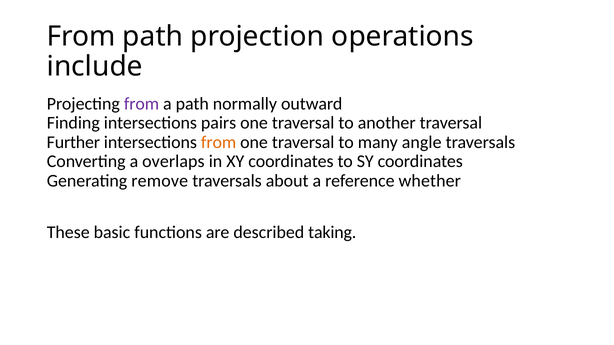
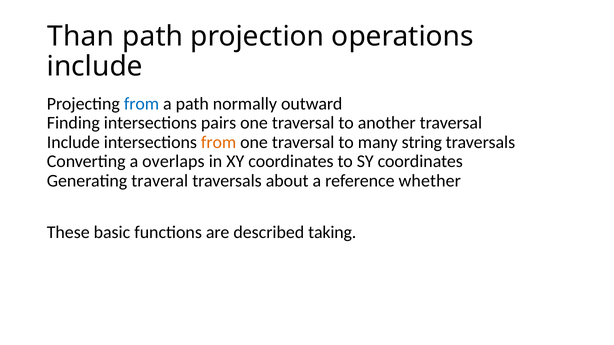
From: From -> Than (81, 36)
from colour: purple -> blue (141, 104)
Further: Further -> Include (73, 142)
angle: angle -> string (422, 142)
remove: remove -> traveral (160, 181)
